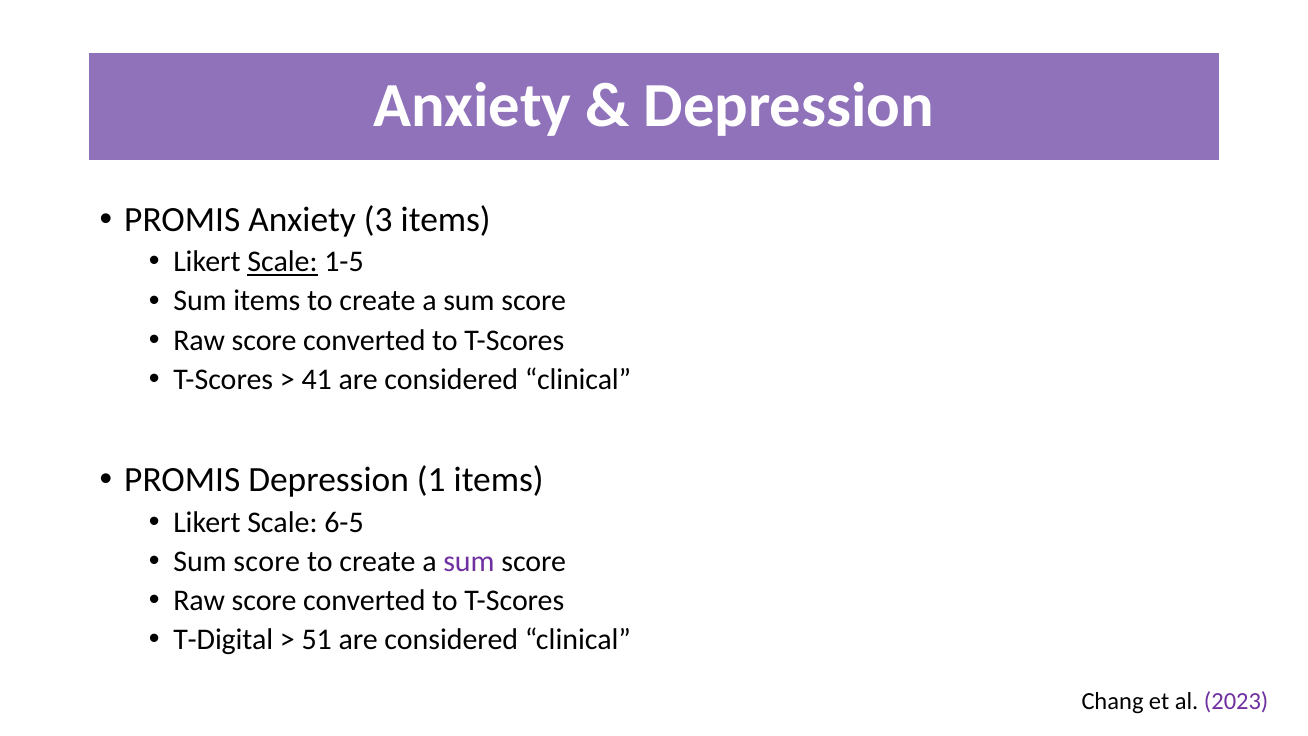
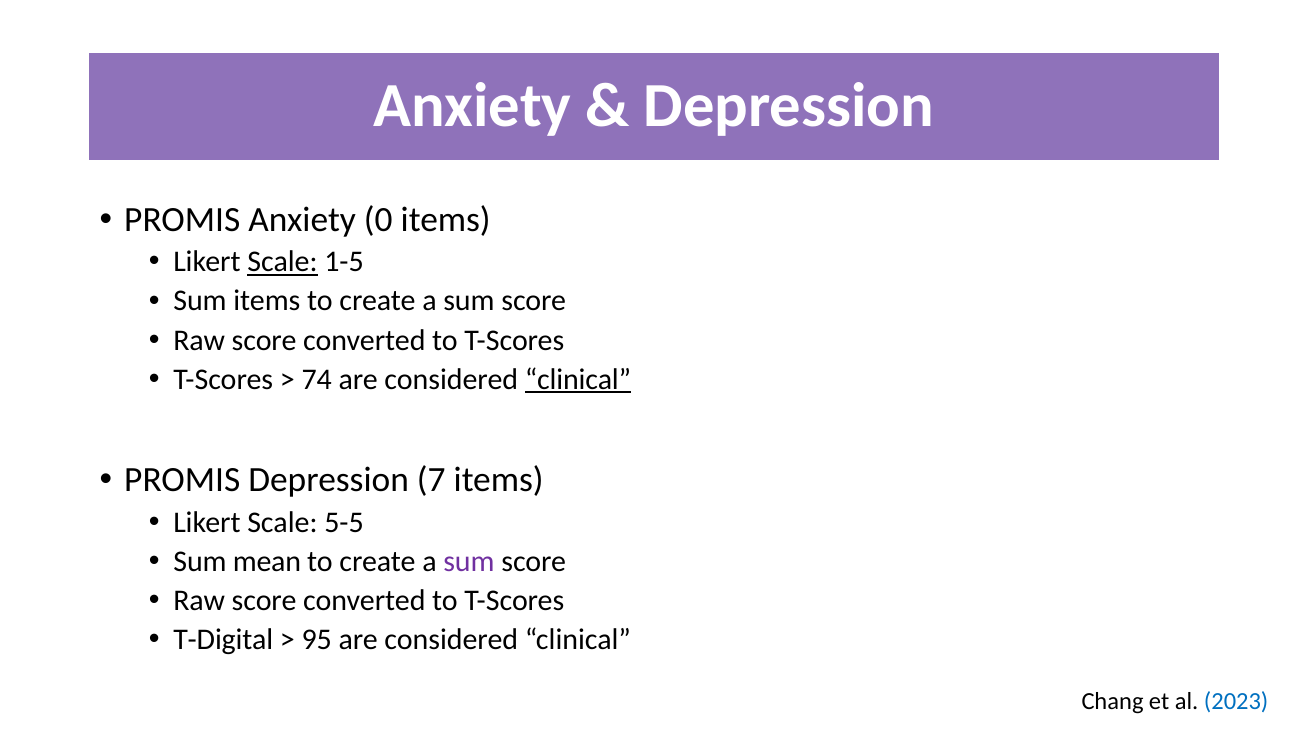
3: 3 -> 0 (378, 220)
41: 41 -> 74 (317, 379)
clinical underline: none -> present (578, 379)
1: 1 -> 7 (431, 480)
6-5: 6-5 -> 5-5 (344, 522)
score: score -> mean (267, 561)
51: 51 -> 95 (317, 640)
2023 colour: purple -> blue (1236, 701)
